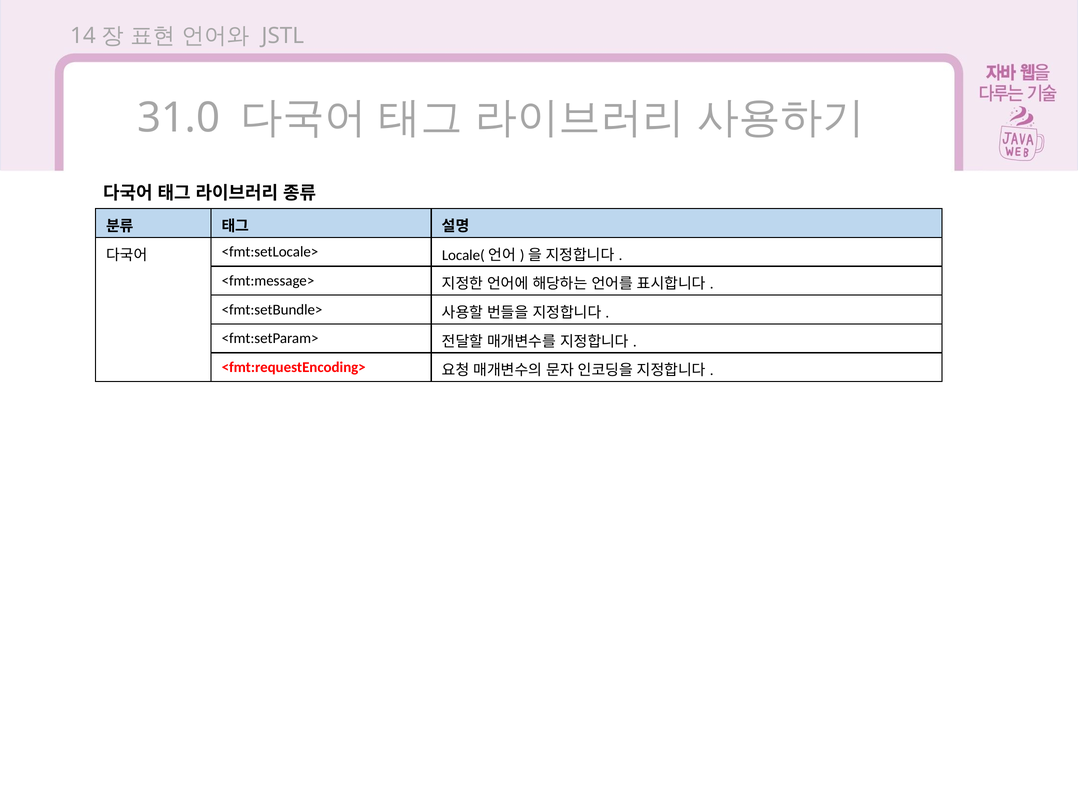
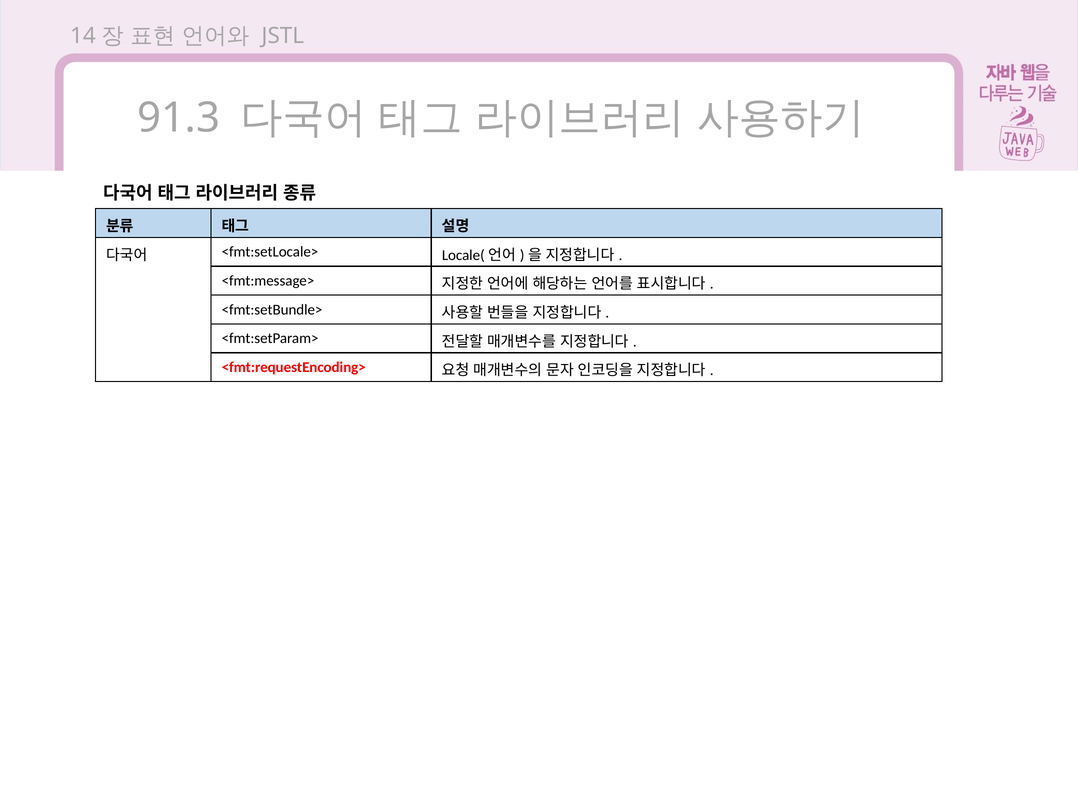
31.0: 31.0 -> 91.3 (179, 118)
